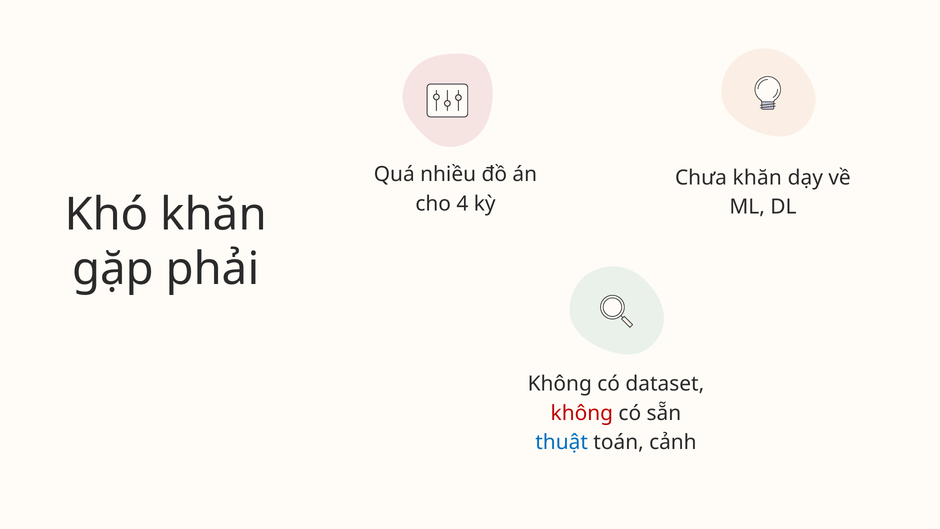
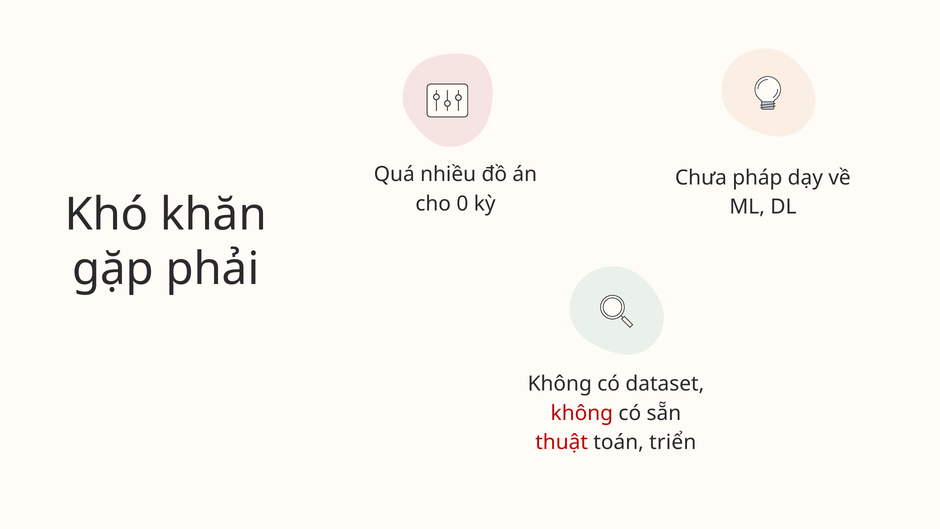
Chưa khăn: khăn -> pháp (757, 178)
4: 4 -> 0 (462, 204)
thuật colour: blue -> red (562, 442)
cảnh: cảnh -> triển (673, 442)
